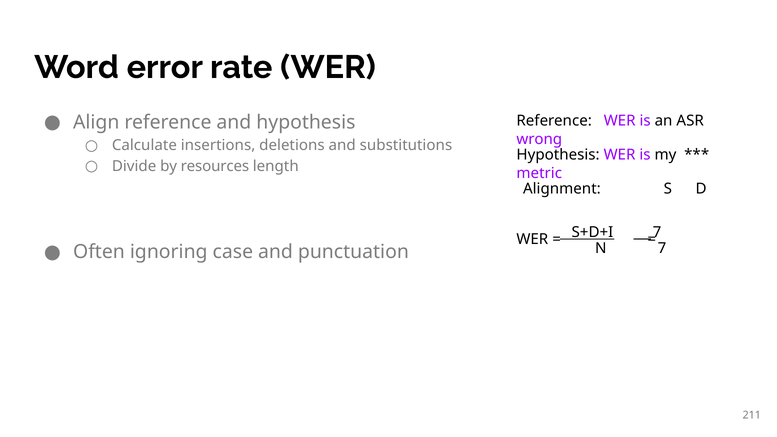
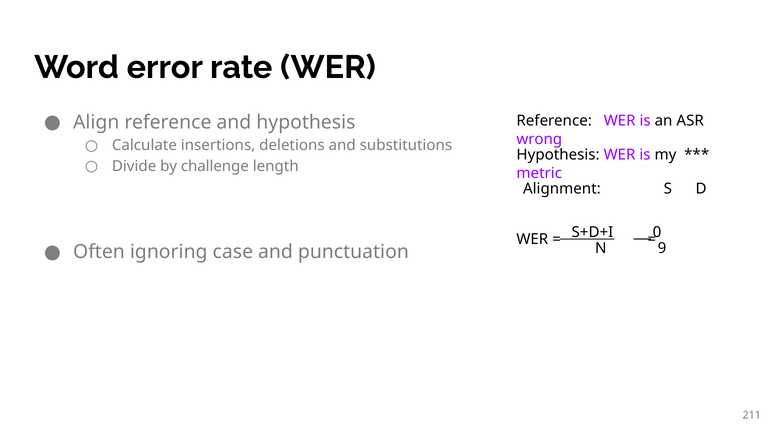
resources: resources -> challenge (215, 166)
S+D+I 7: 7 -> 0 (657, 232)
N 7: 7 -> 9 (662, 248)
